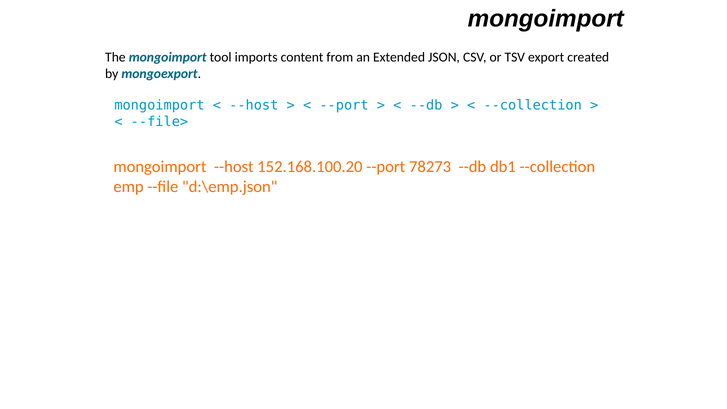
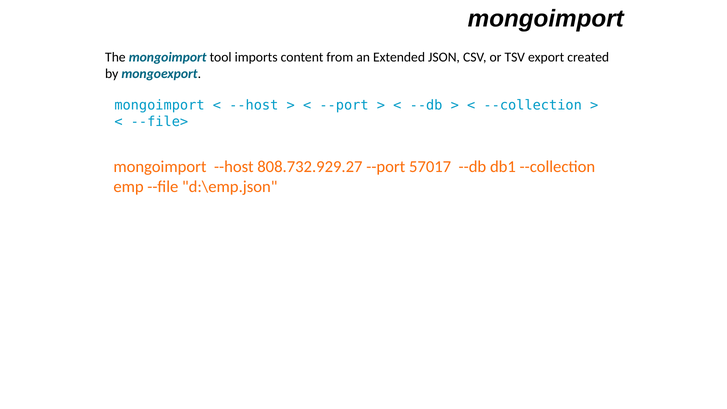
152.168.100.20: 152.168.100.20 -> 808.732.929.27 (310, 167)
78273: 78273 -> 57017 (430, 167)
